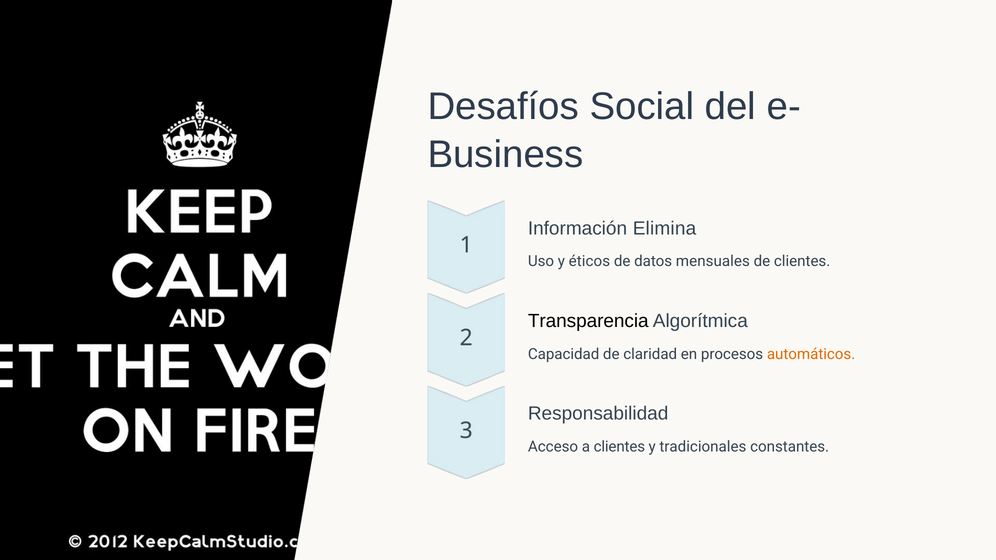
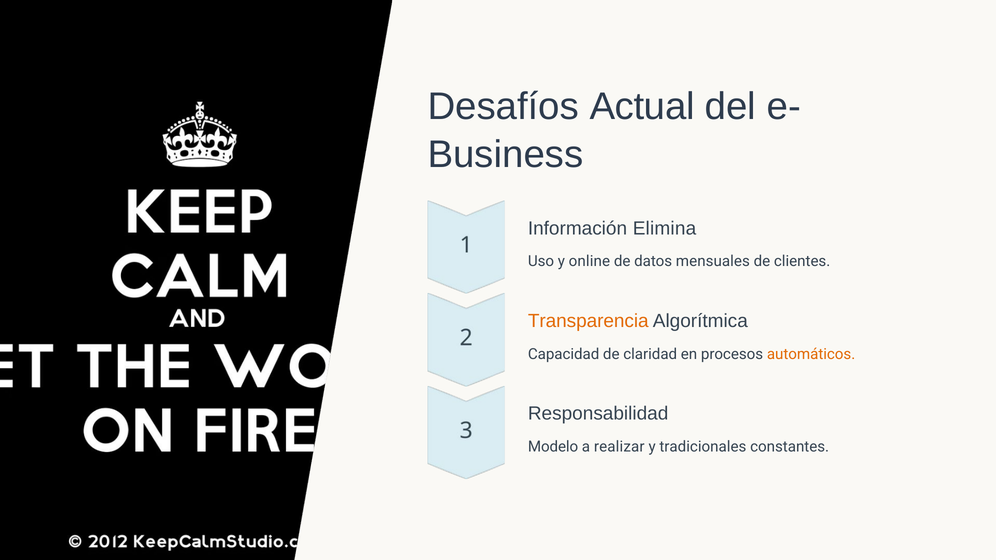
Social: Social -> Actual (642, 107)
éticos: éticos -> online (589, 262)
Transparencia colour: black -> orange (588, 321)
Acceso: Acceso -> Modelo (553, 447)
a clientes: clientes -> realizar (619, 447)
